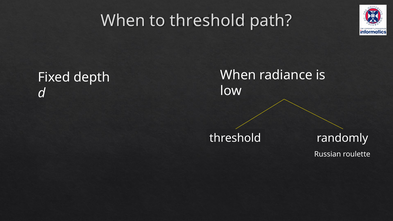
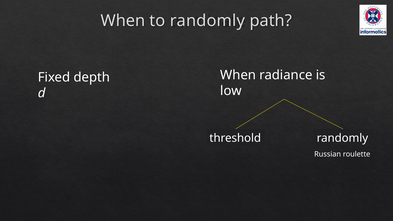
to threshold: threshold -> randomly (207, 21)
